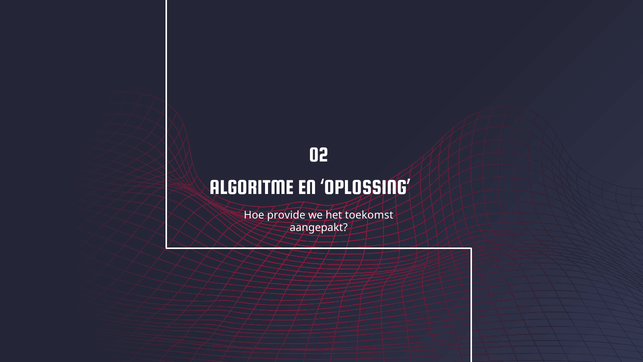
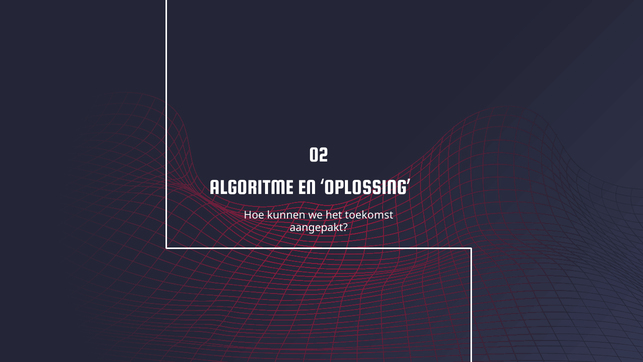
provide: provide -> kunnen (286, 215)
